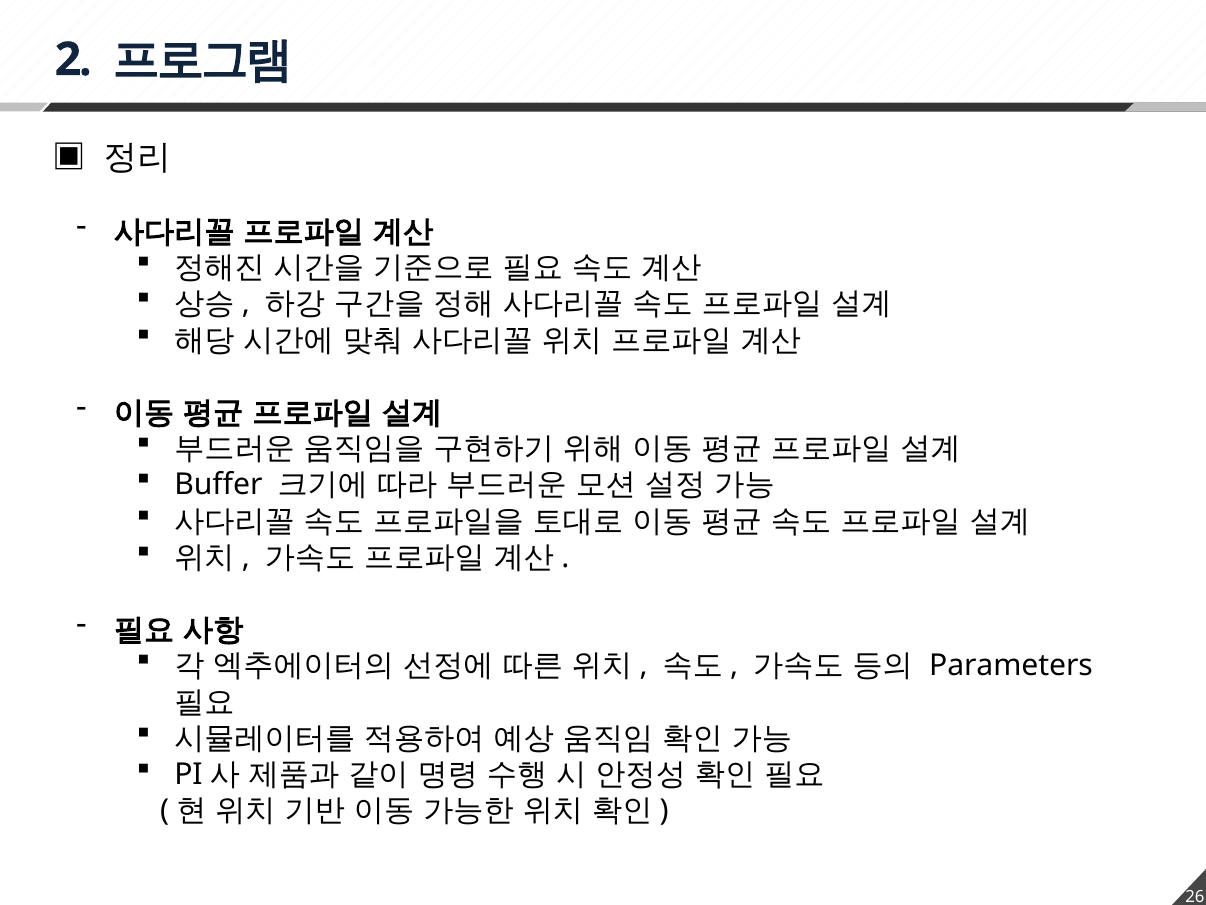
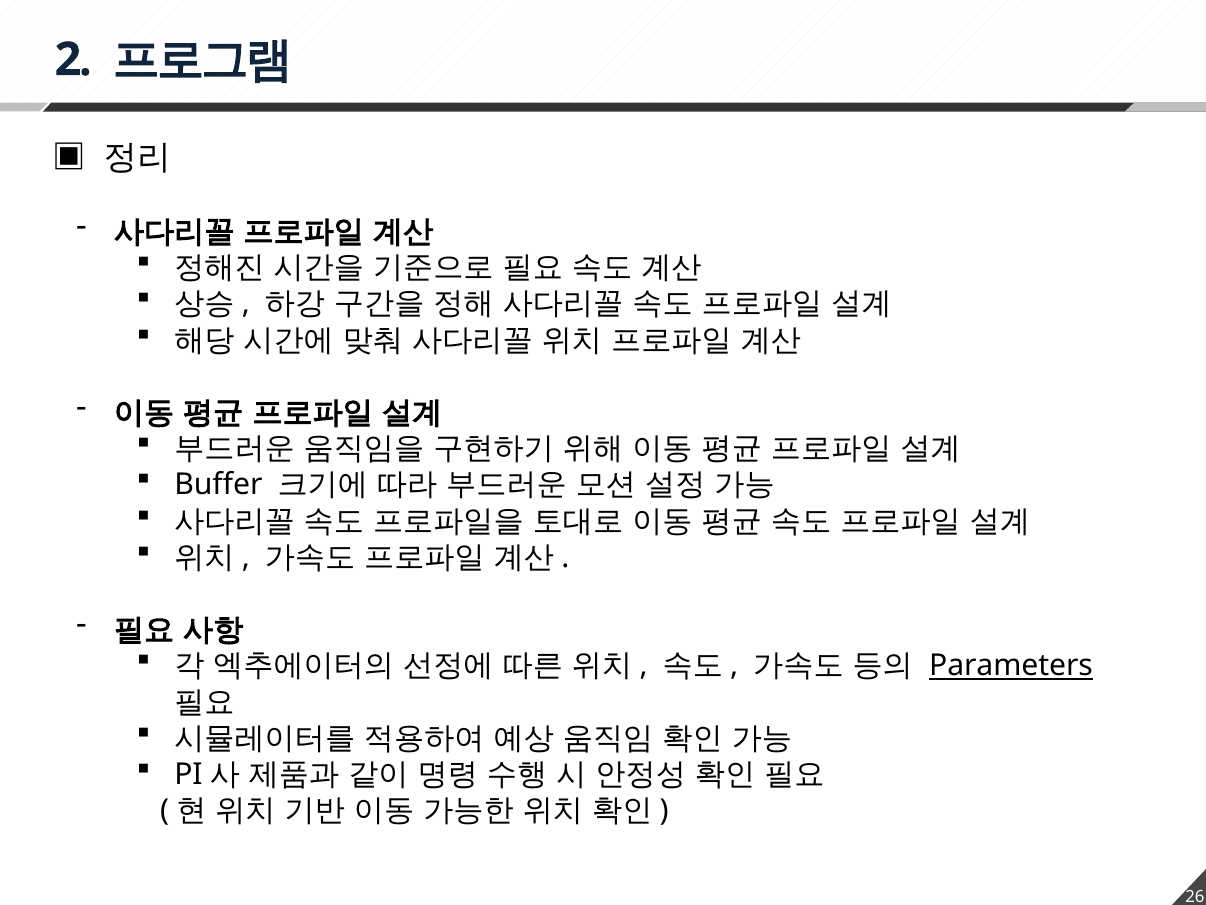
Parameters underline: none -> present (1011, 666)
